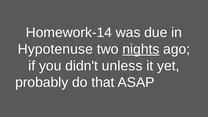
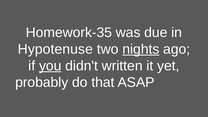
Homework-14: Homework-14 -> Homework-35 (69, 32)
you underline: none -> present (50, 66)
unless: unless -> written (122, 66)
